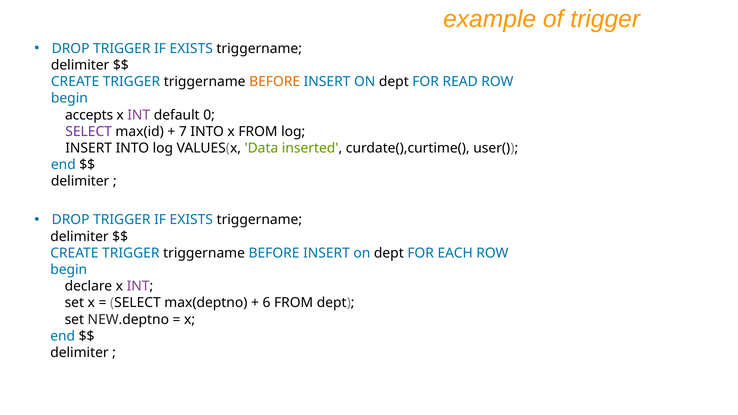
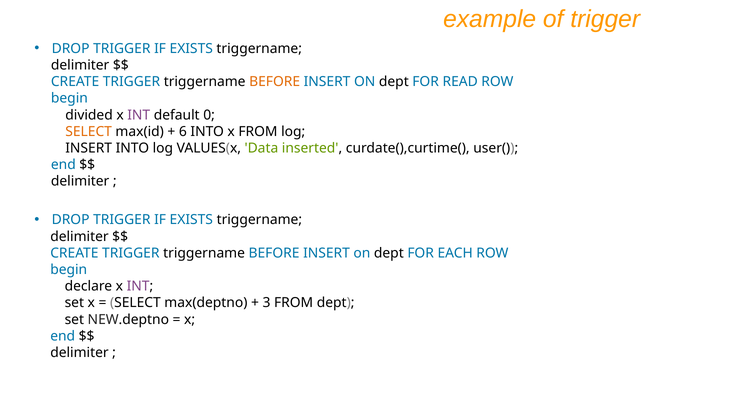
accepts: accepts -> divided (89, 115)
SELECT colour: purple -> orange (89, 132)
7: 7 -> 6 (183, 132)
6: 6 -> 3 (266, 303)
